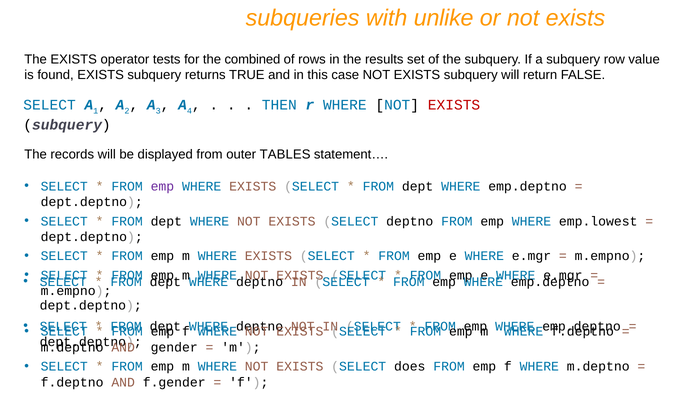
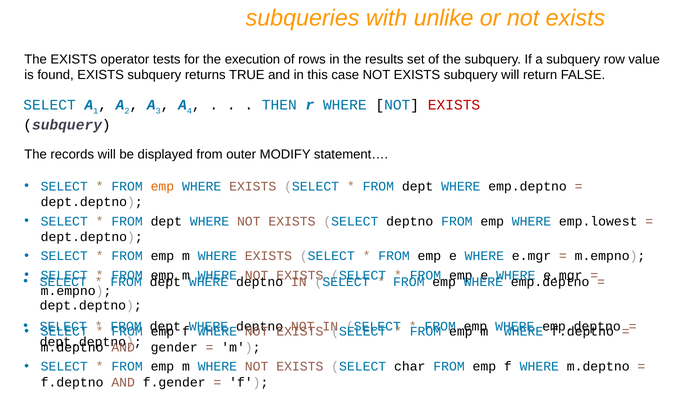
combined: combined -> execution (252, 59)
TABLES: TABLES -> MODIFY (285, 154)
emp colour: purple -> orange (162, 186)
does: does -> char (410, 366)
